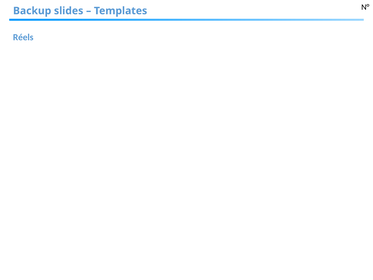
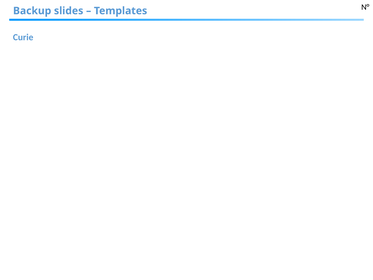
Réels: Réels -> Curie (23, 37)
